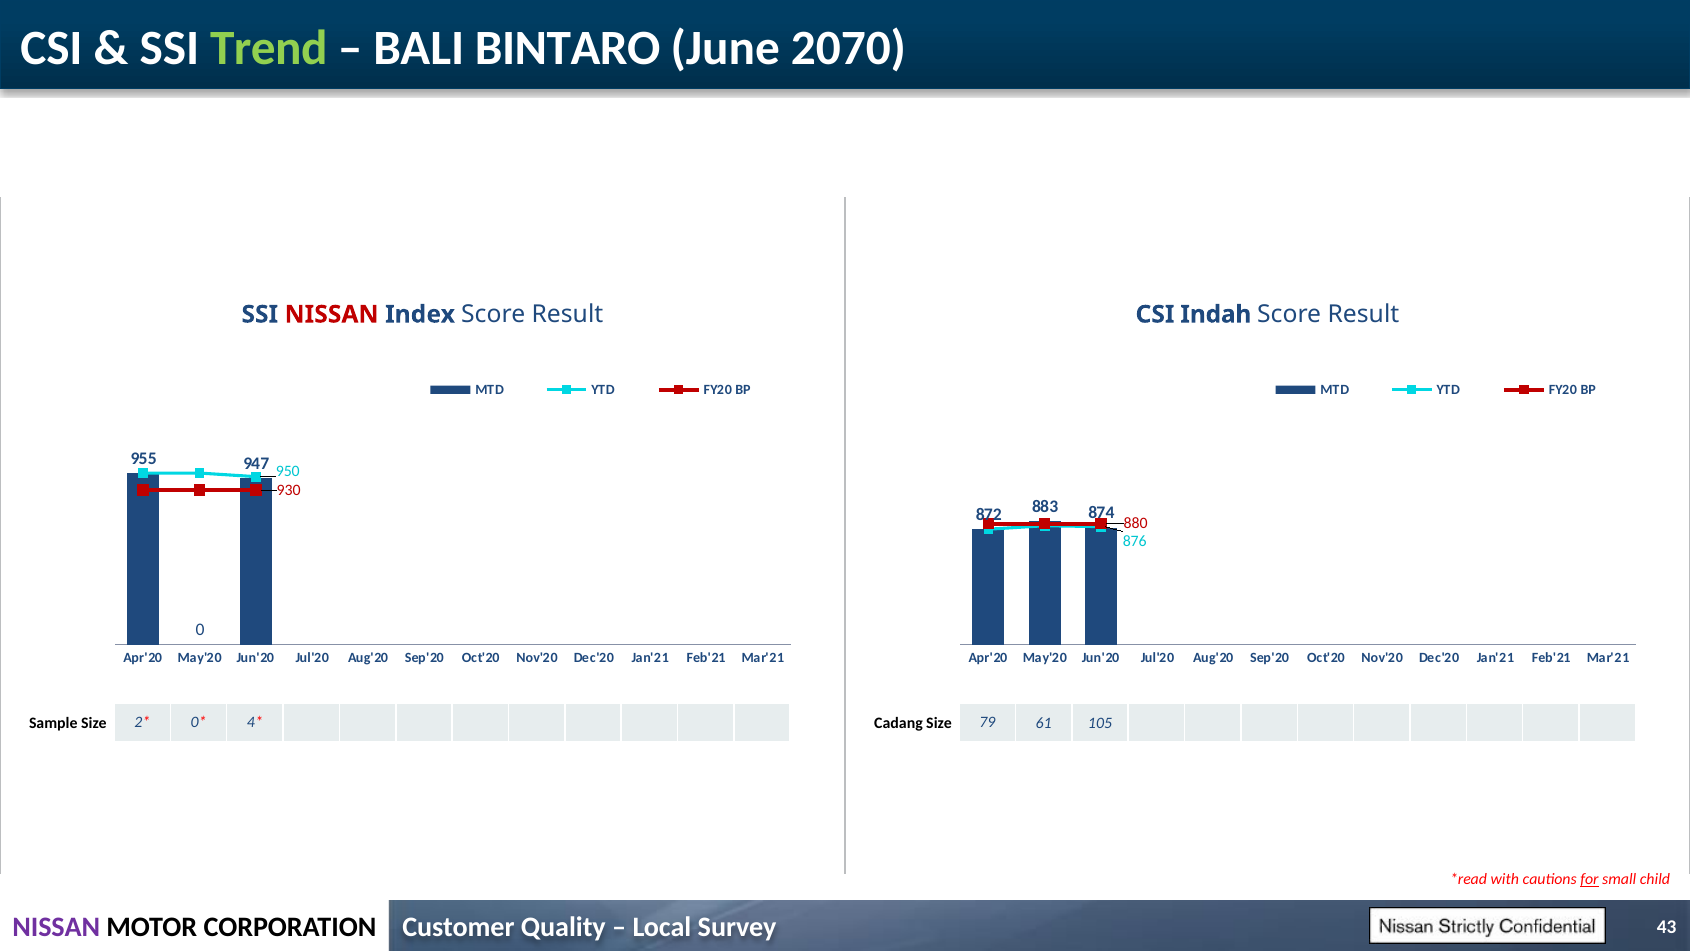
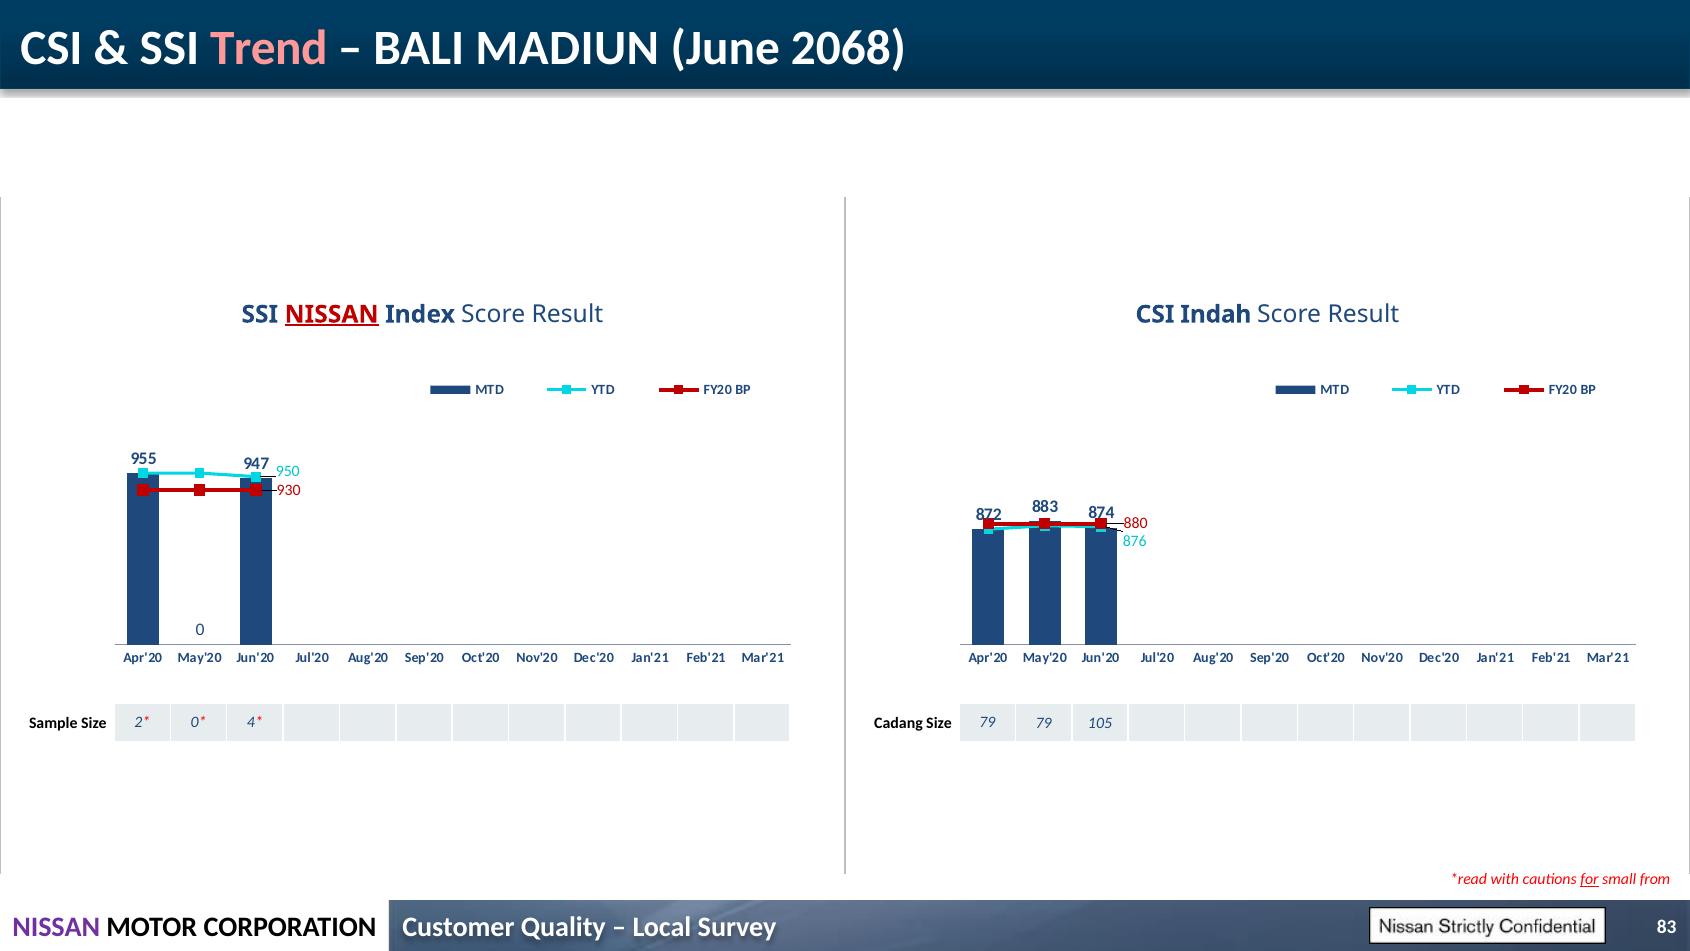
Trend colour: light green -> pink (269, 48)
BINTARO: BINTARO -> MADIUN (567, 48)
2070: 2070 -> 2068 (849, 48)
NISSAN underline: none -> present (332, 314)
79 61: 61 -> 79 (1044, 723)
child: child -> from (1655, 879)
43: 43 -> 83 (1667, 927)
